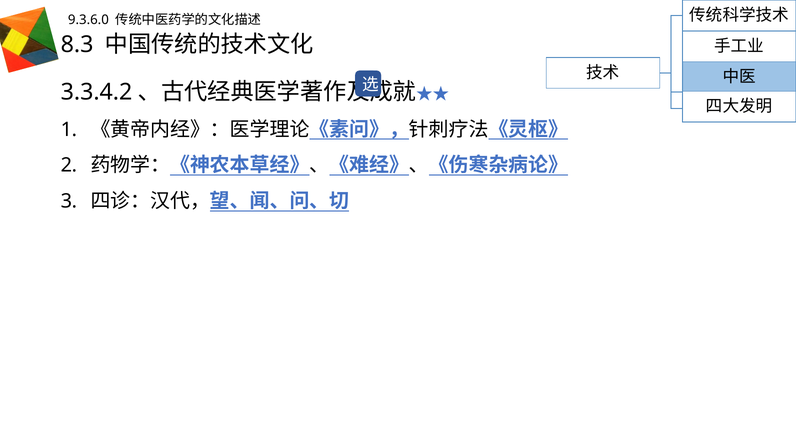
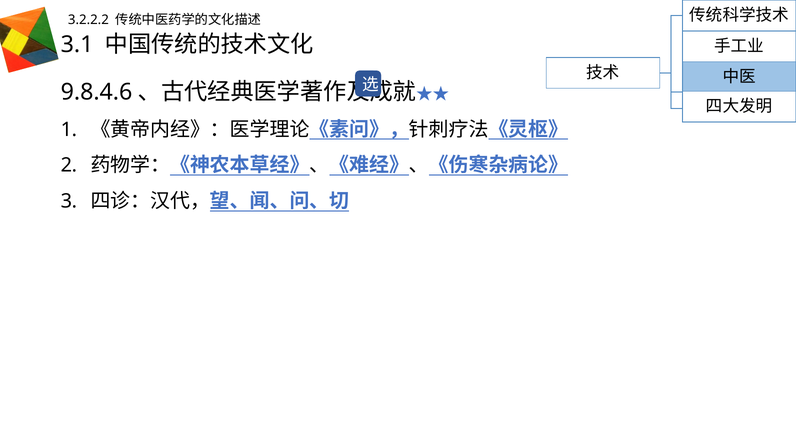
9.3.6.0: 9.3.6.0 -> 3.2.2.2 (88, 20)
8.3: 8.3 -> 3.1 (77, 45)
3.3.4.2: 3.3.4.2 -> 9.8.4.6 (97, 92)
